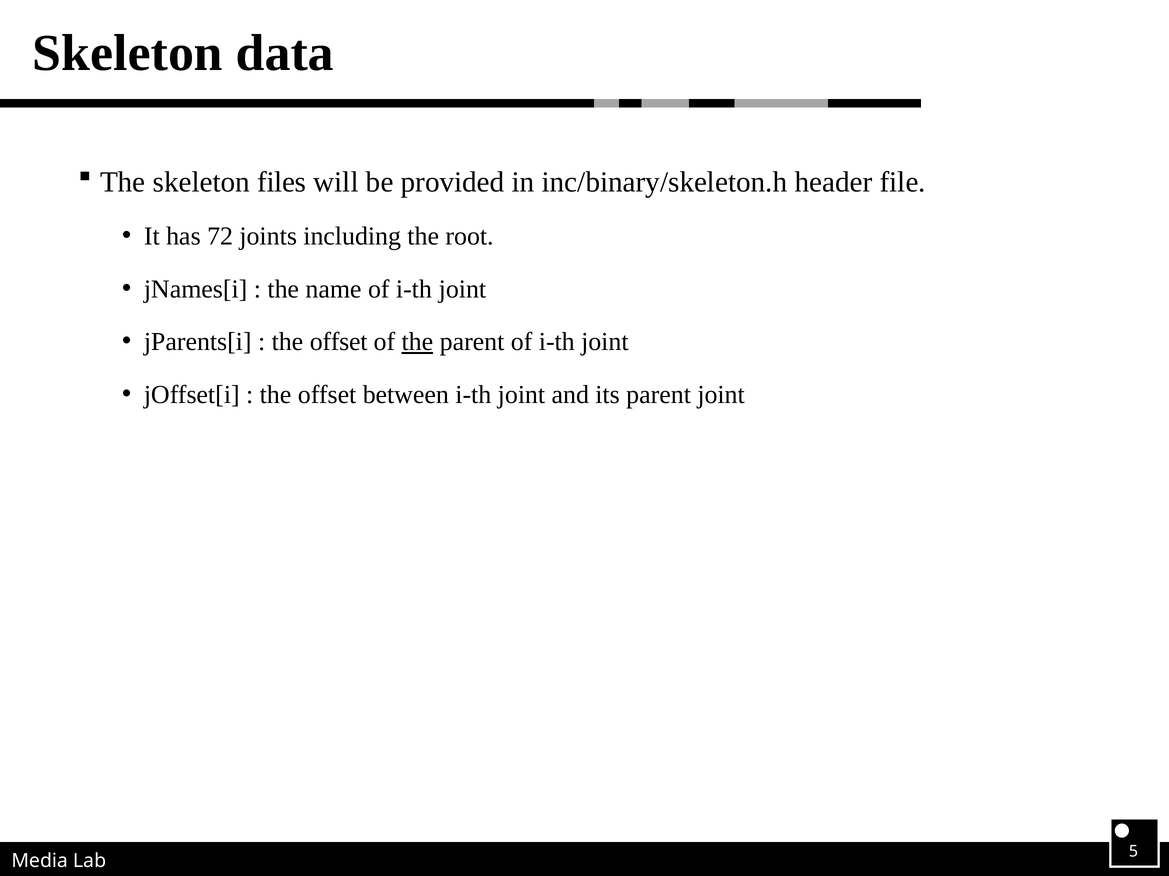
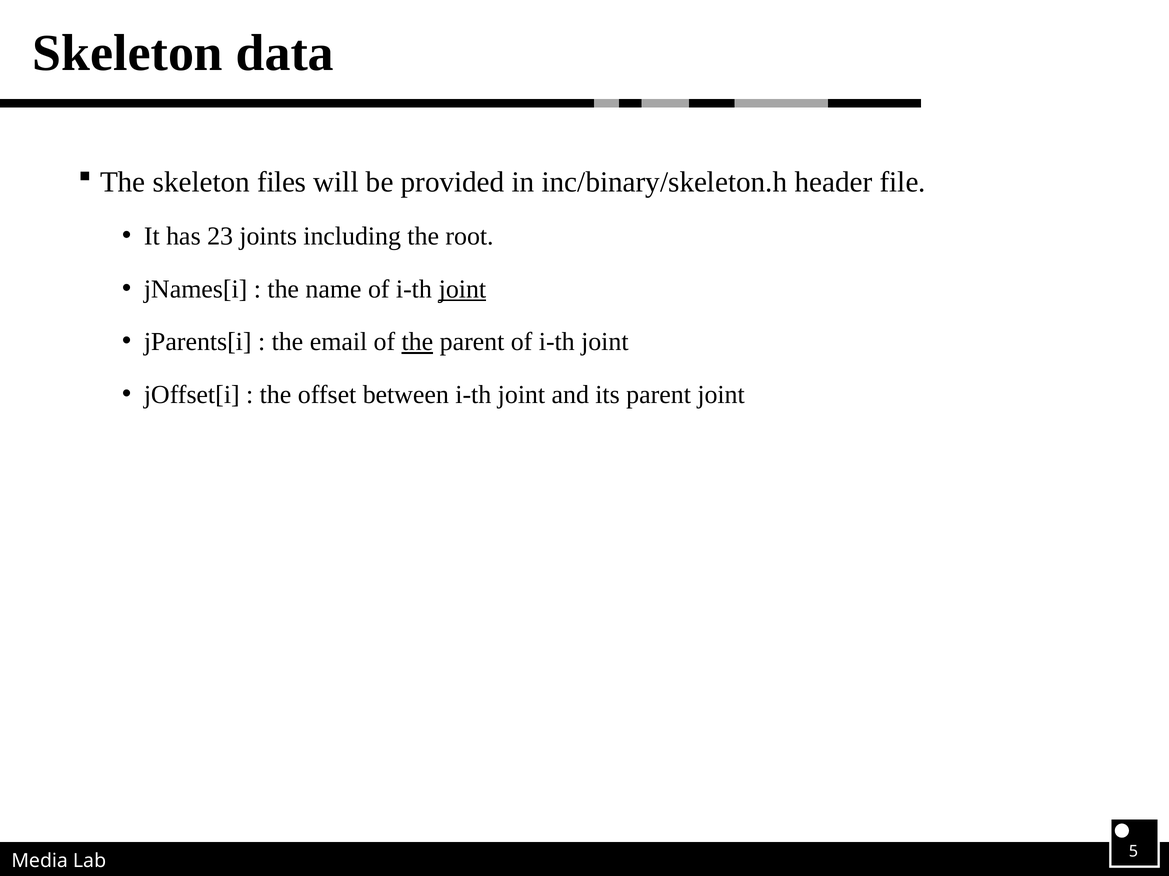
72: 72 -> 23 (220, 237)
joint underline: none -> present (462, 289)
offset: offset -> email (339, 342)
